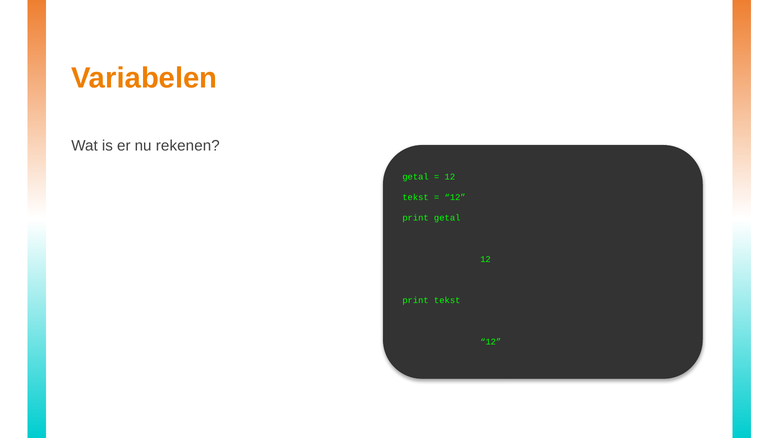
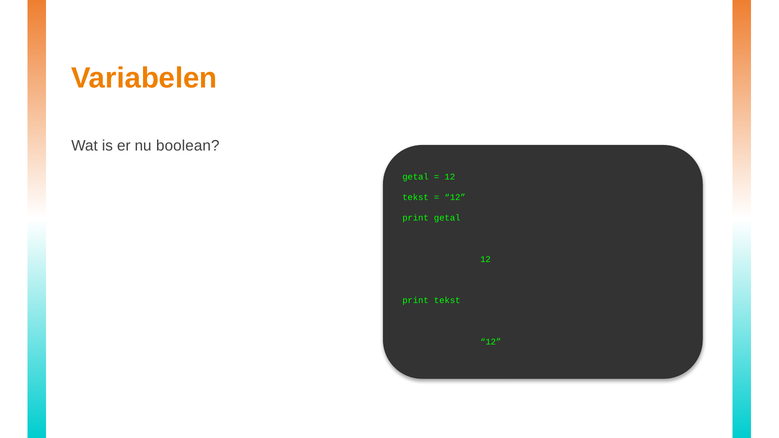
rekenen: rekenen -> boolean (188, 146)
